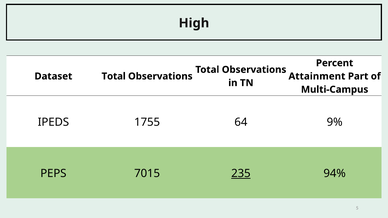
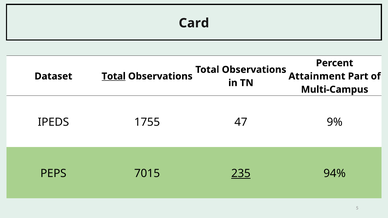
High: High -> Card (194, 23)
Total underline: none -> present (114, 76)
64: 64 -> 47 (241, 122)
